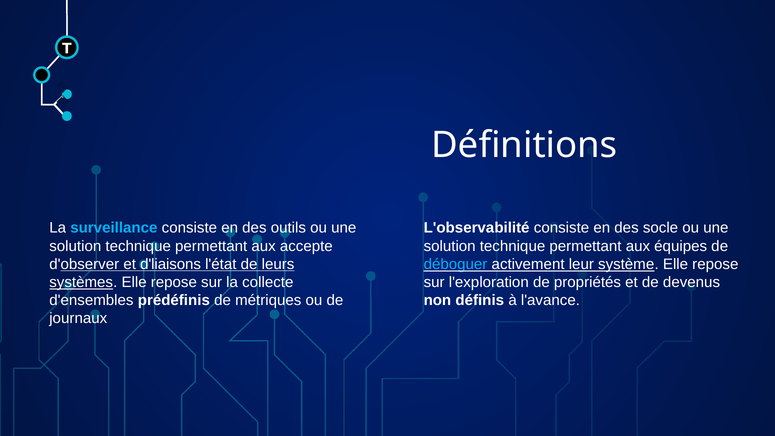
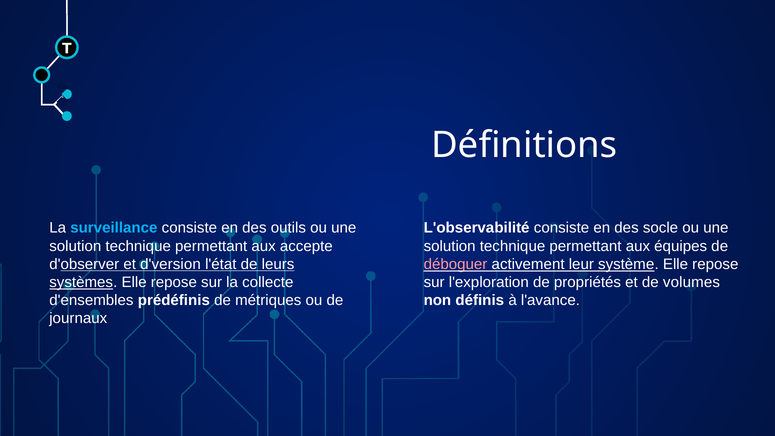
d'liaisons: d'liaisons -> d'version (170, 264)
déboguer colour: light blue -> pink (456, 264)
devenus: devenus -> volumes (691, 282)
